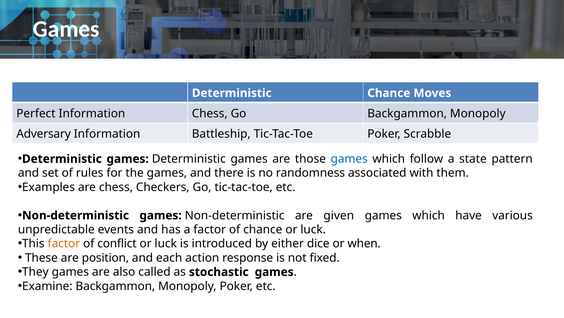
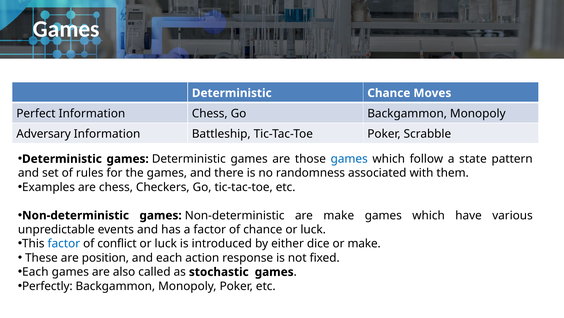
are given: given -> make (339, 215)
factor colour: orange -> blue (64, 243)
or when: when -> make (364, 243)
They: They -> Each (35, 271)
Examine: Examine -> Perfectly (47, 286)
